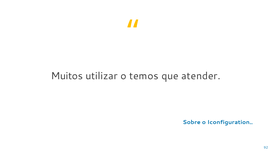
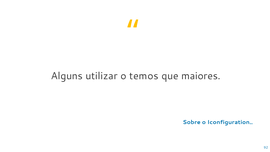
Muitos: Muitos -> Alguns (67, 76)
atender: atender -> maiores (201, 76)
